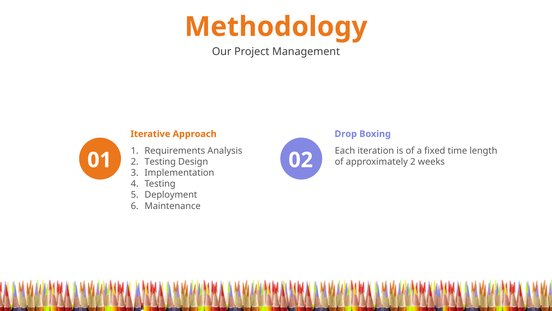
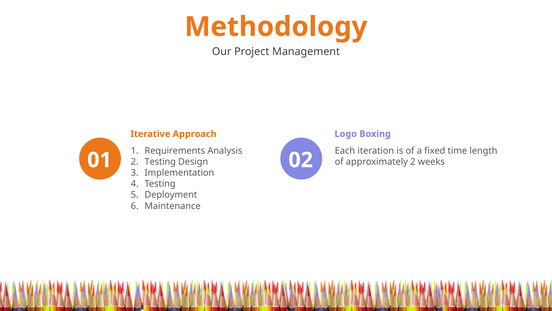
Drop: Drop -> Logo (346, 134)
